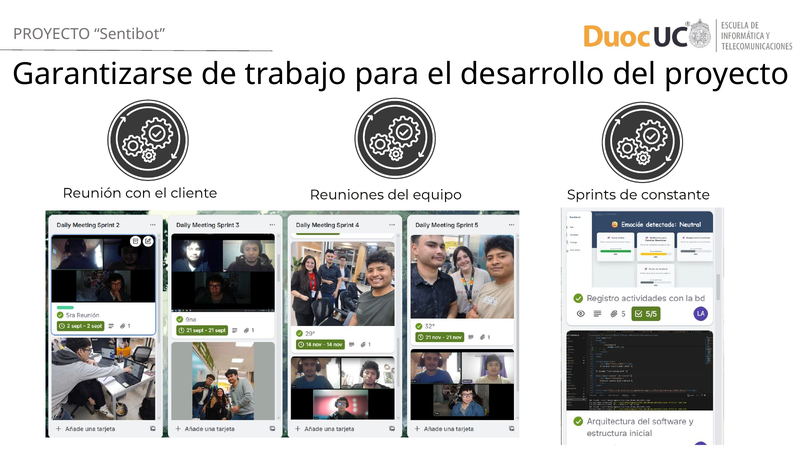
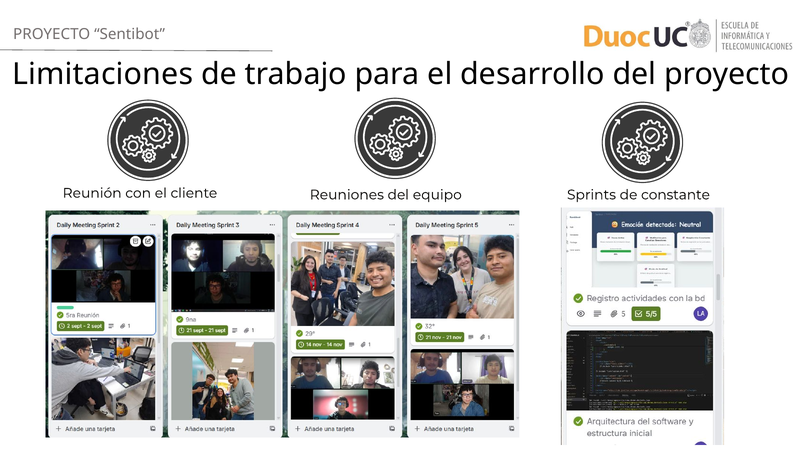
Garantizarse: Garantizarse -> Limitaciones (103, 74)
